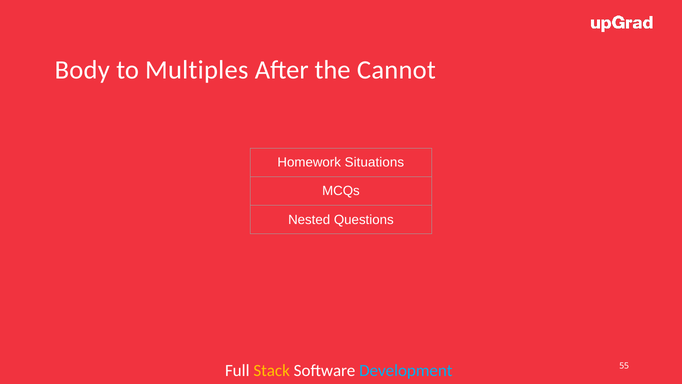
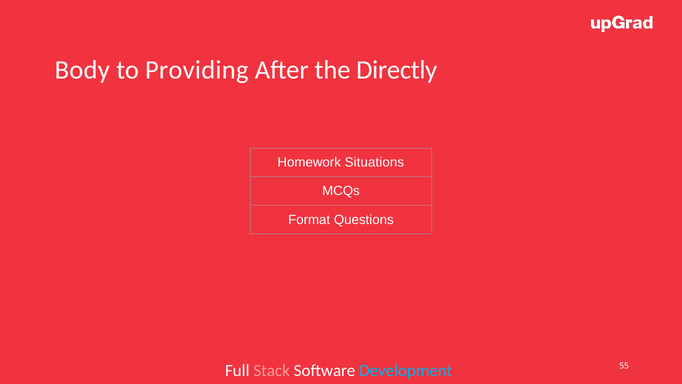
Multiples: Multiples -> Providing (197, 70)
Cannot: Cannot -> Directly (397, 70)
Nested: Nested -> Format (309, 219)
Stack colour: yellow -> pink (272, 370)
